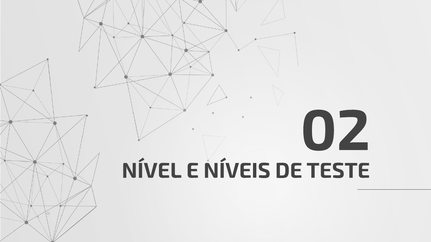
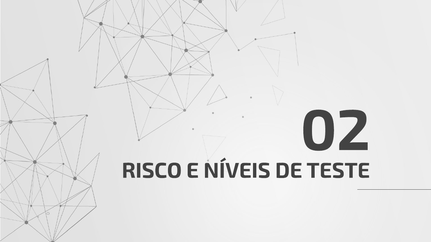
NÍVEL: NÍVEL -> RISCO (152, 171)
